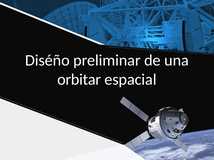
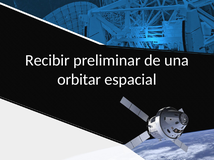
Diséño: Diséño -> Recibir (47, 60)
